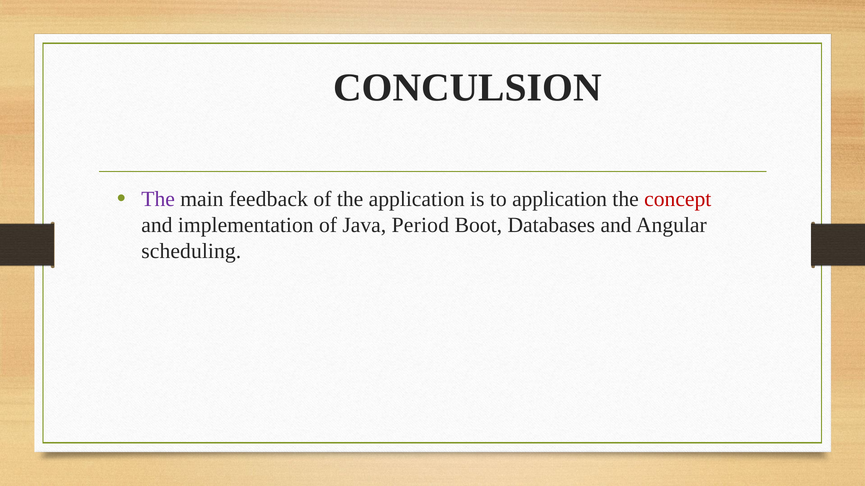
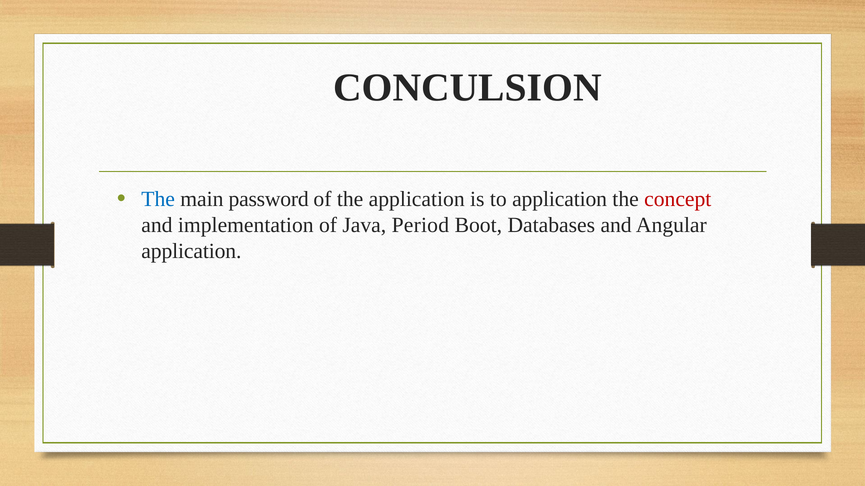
The colour: purple -> blue (158, 200)
feedback: feedback -> password (269, 200)
scheduling: scheduling -> application (191, 251)
